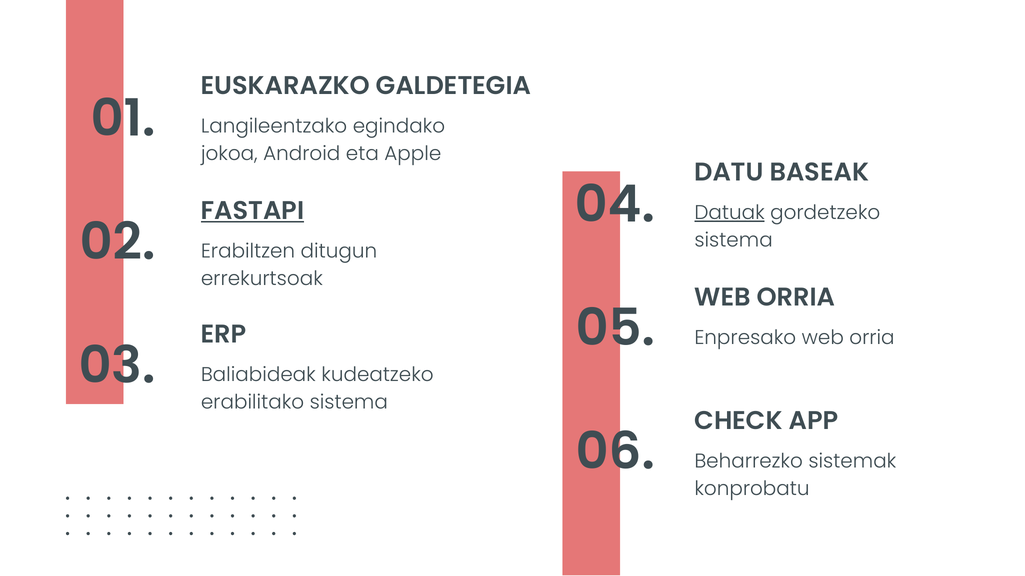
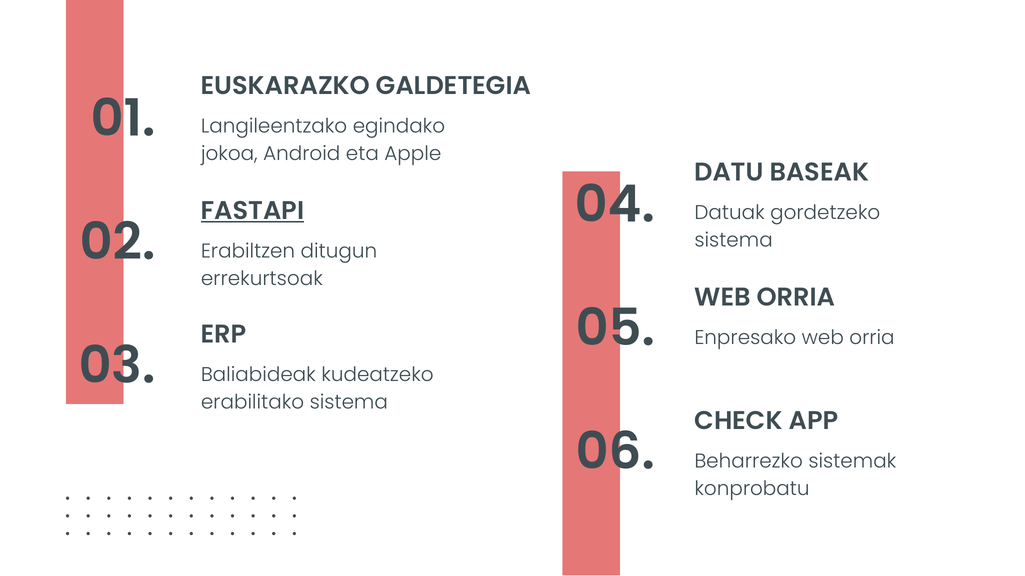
Datuak underline: present -> none (730, 213)
